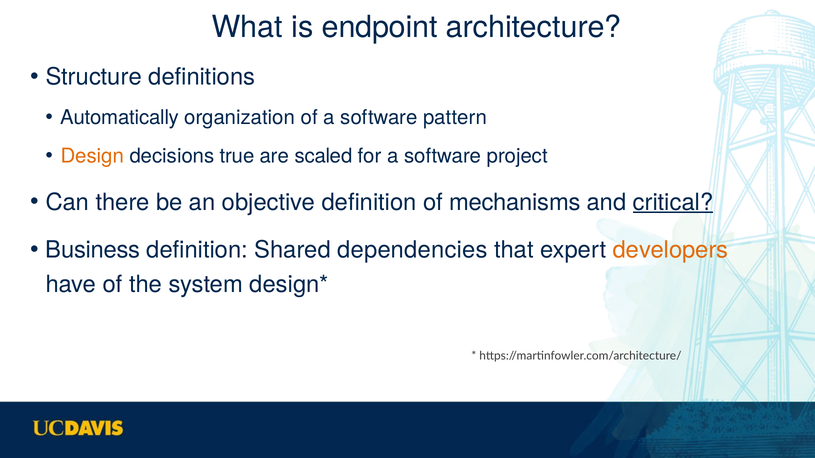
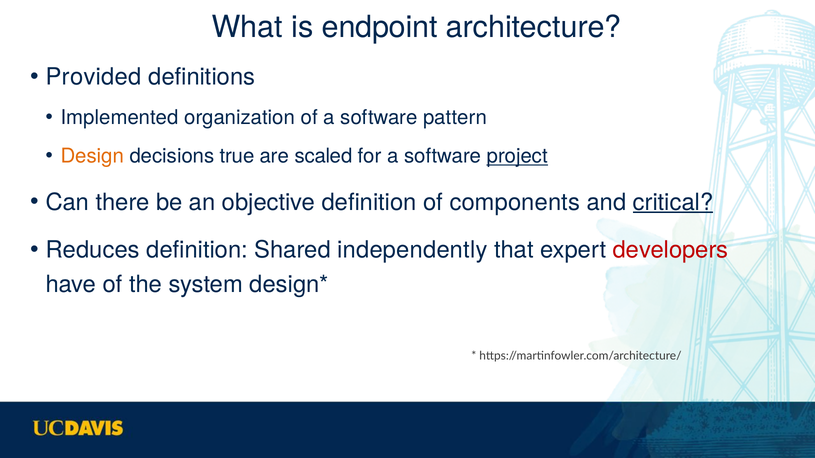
Structure: Structure -> Provided (94, 77)
Automatically: Automatically -> Implemented (120, 118)
project underline: none -> present (517, 156)
mechanisms: mechanisms -> components (515, 202)
Business: Business -> Reduces (93, 250)
dependencies: dependencies -> independently (412, 250)
developers colour: orange -> red (671, 250)
